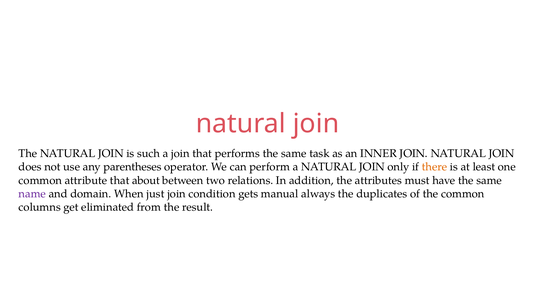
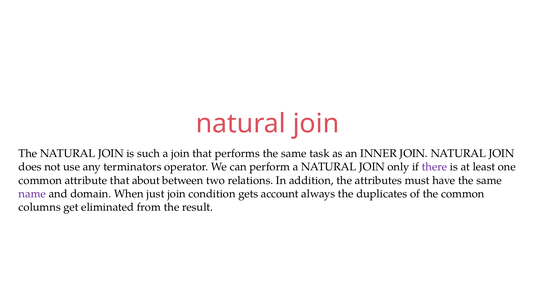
parentheses: parentheses -> terminators (132, 167)
there colour: orange -> purple (435, 167)
manual: manual -> account (280, 194)
